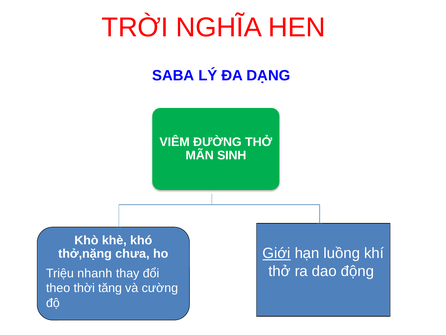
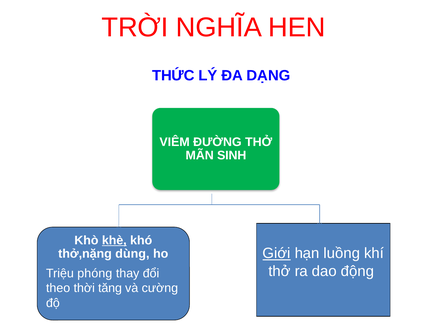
SABA: SABA -> THỨC (173, 76)
khè underline: none -> present (114, 240)
chưa: chưa -> dùng (132, 253)
nhanh: nhanh -> phóng (95, 273)
